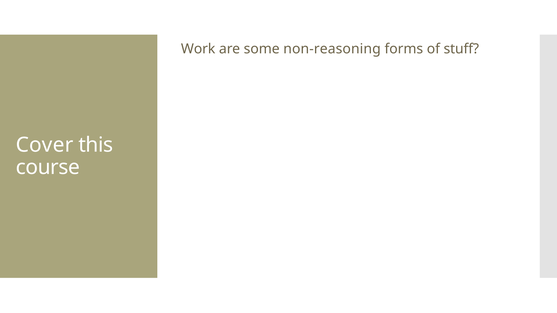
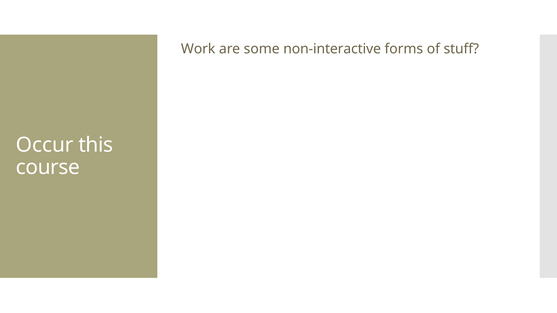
non-reasoning: non-reasoning -> non-interactive (332, 49)
Cover: Cover -> Occur (45, 145)
